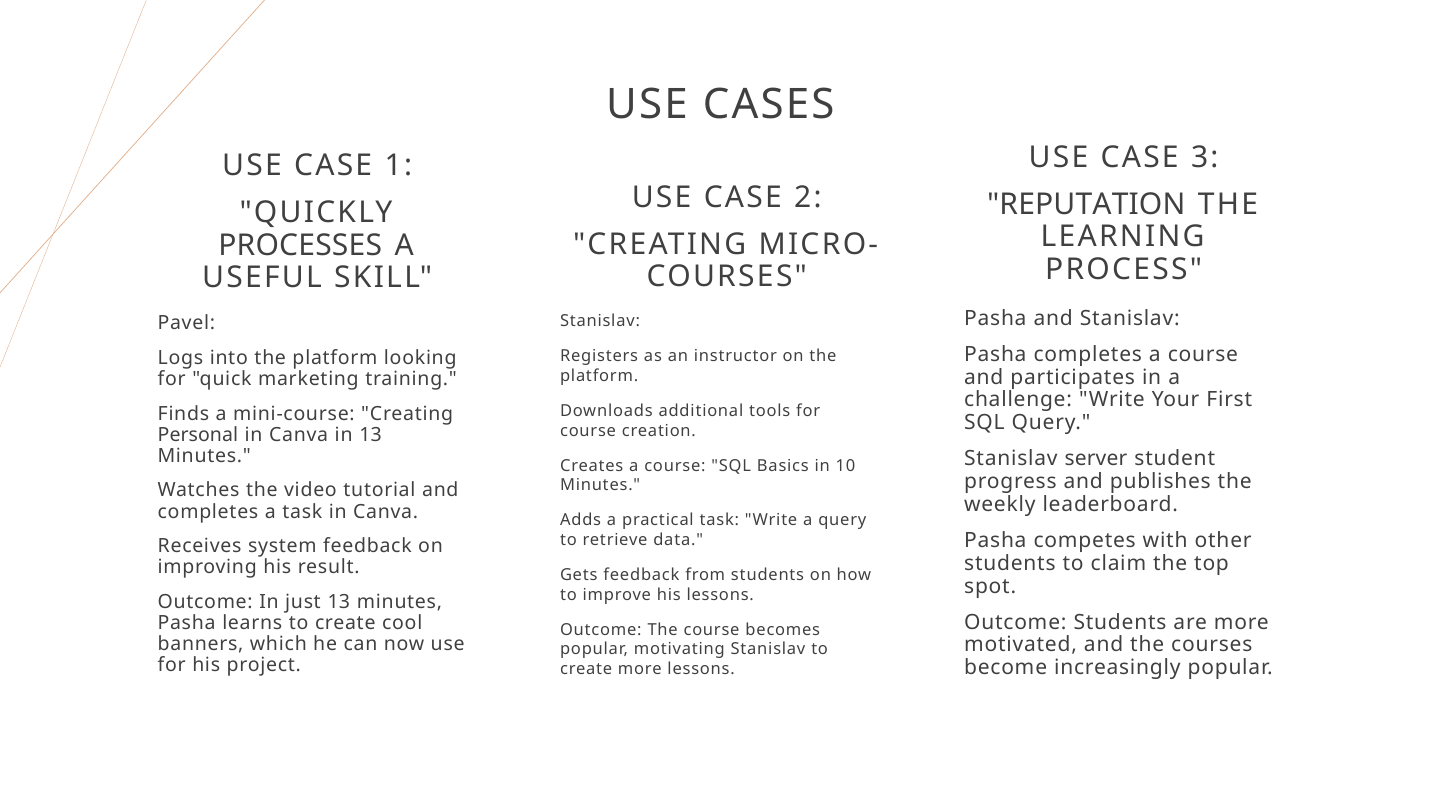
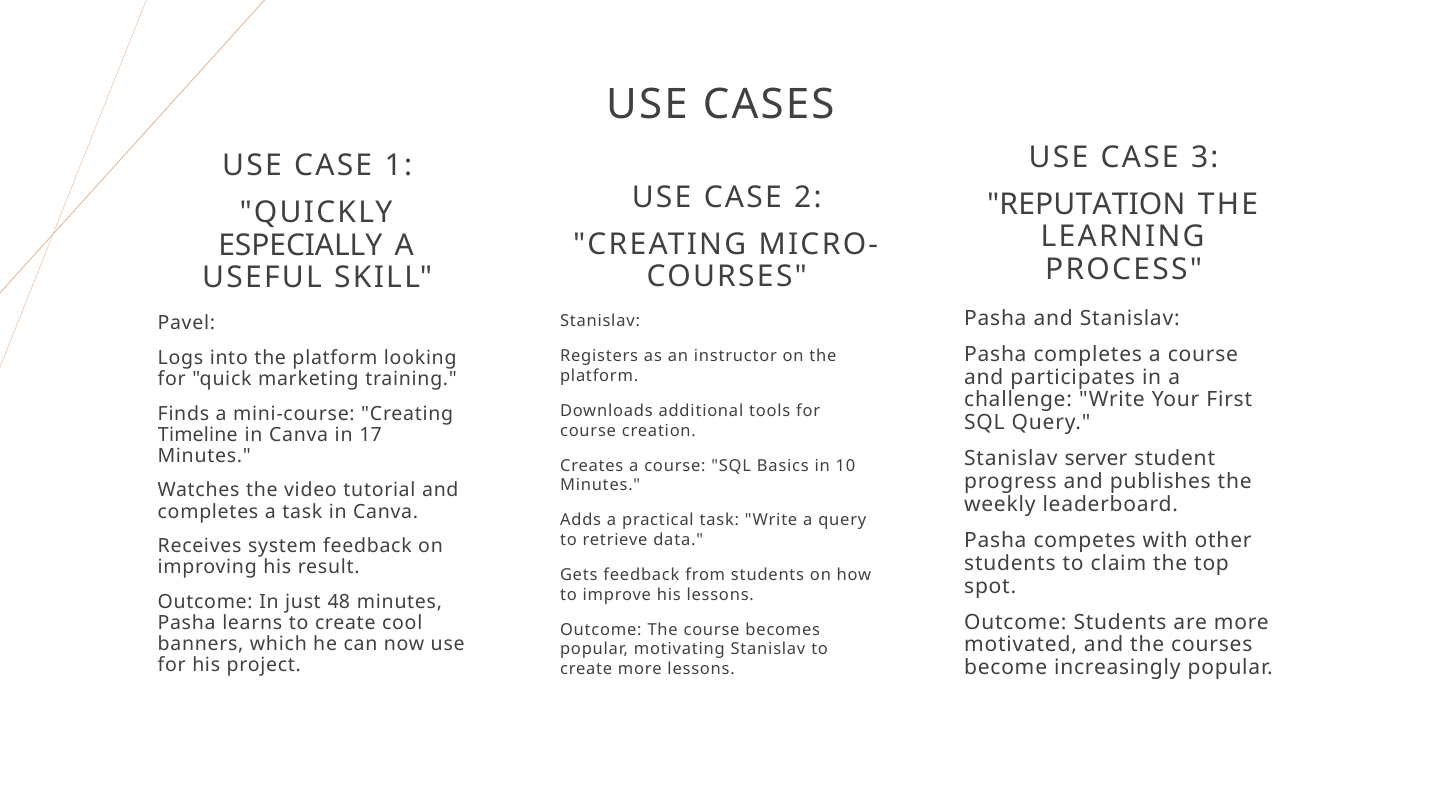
PROCESSES: PROCESSES -> ESPECIALLY (300, 245)
Personal: Personal -> Timeline (198, 435)
in 13: 13 -> 17 (371, 435)
just 13: 13 -> 48 (339, 602)
